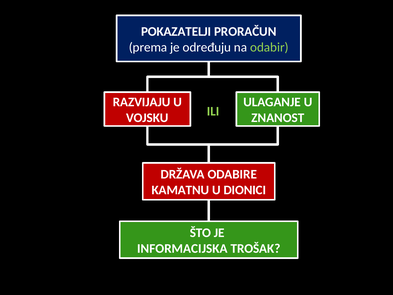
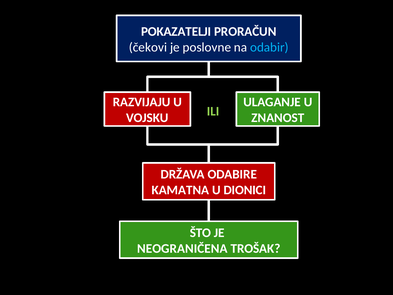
prema: prema -> čekovi (148, 47)
određuju: određuju -> poslovne (207, 47)
odabir colour: light green -> light blue (269, 47)
KAMATNU: KAMATNU -> KAMATNA (180, 190)
INFORMACIJSKA: INFORMACIJSKA -> NEOGRANIČENA (182, 248)
